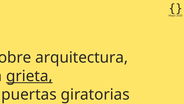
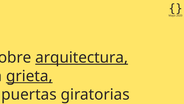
arquitectura underline: none -> present (82, 57)
